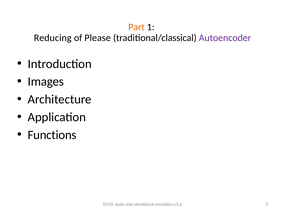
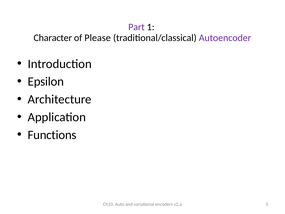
Part colour: orange -> purple (136, 27)
Reducing: Reducing -> Character (53, 38)
Images: Images -> Epsilon (46, 81)
